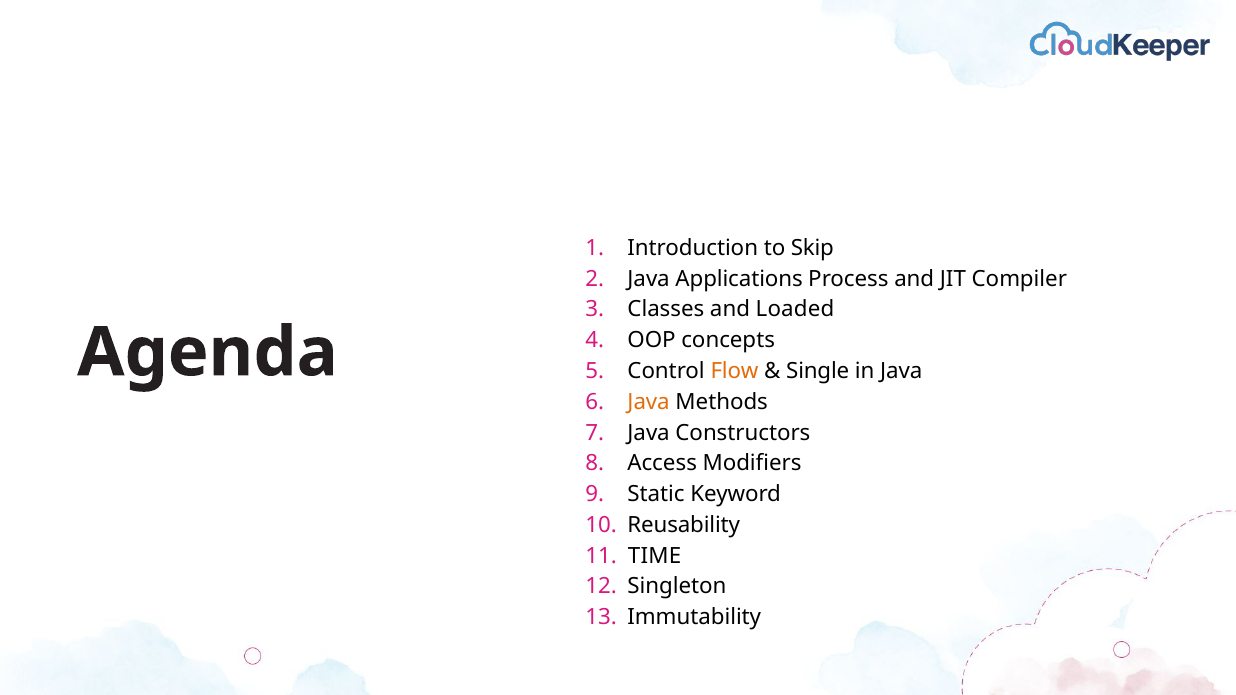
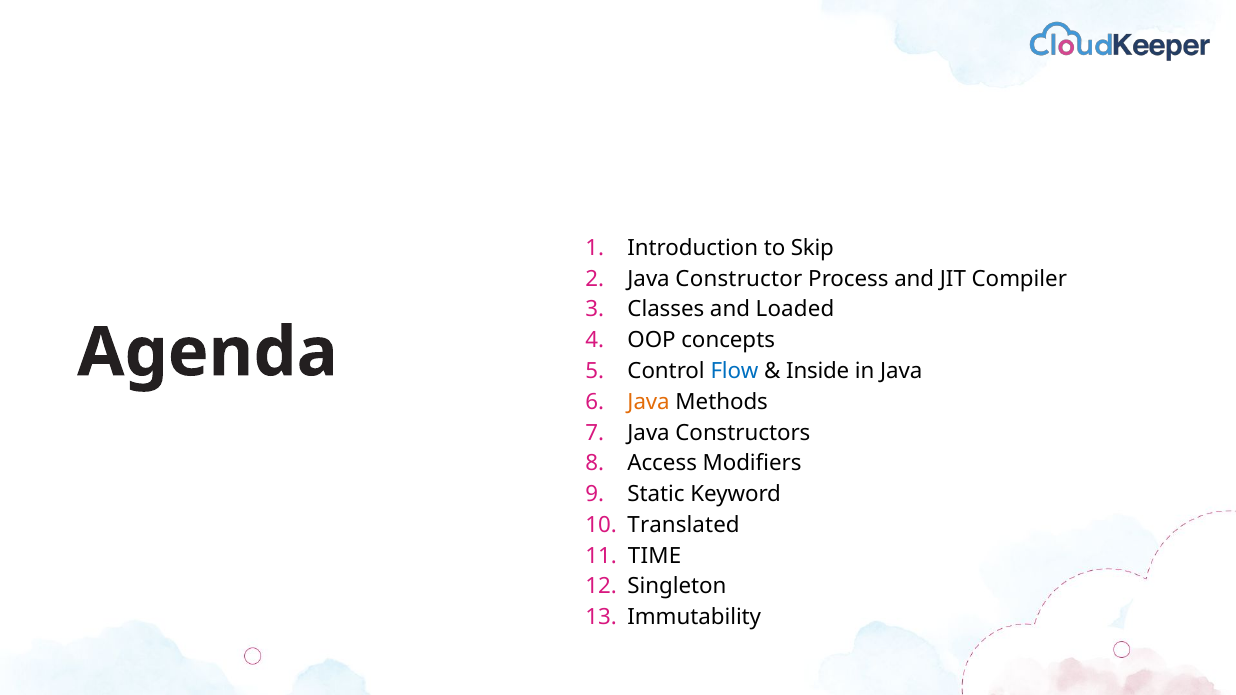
Applications: Applications -> Constructor (739, 279)
Flow colour: orange -> blue (735, 371)
Single: Single -> Inside (818, 371)
Reusability: Reusability -> Translated (684, 525)
